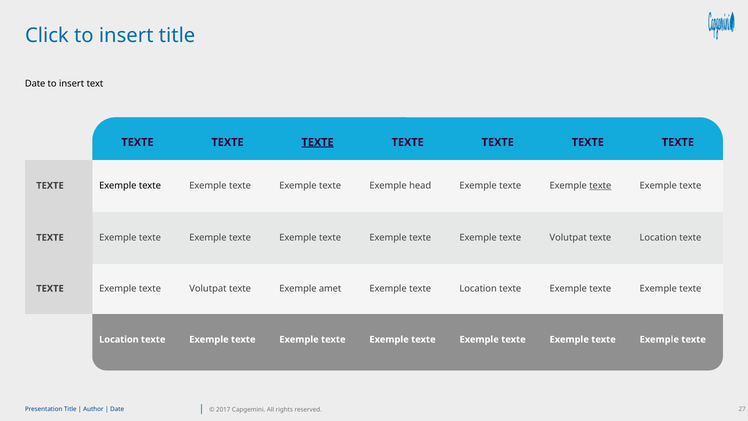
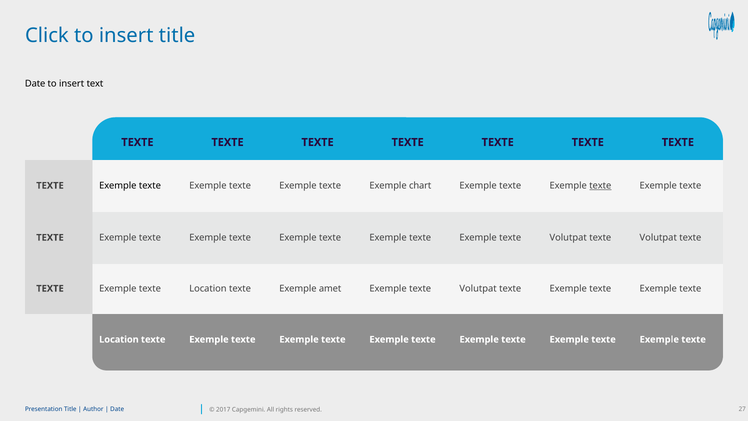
TEXTE underline: present -> none (318, 142)
head: head -> chart (420, 186)
Location: Location -> Volutpat (658, 238)
Volutpat: Volutpat -> Location (208, 288)
Location: Location -> Volutpat (478, 288)
